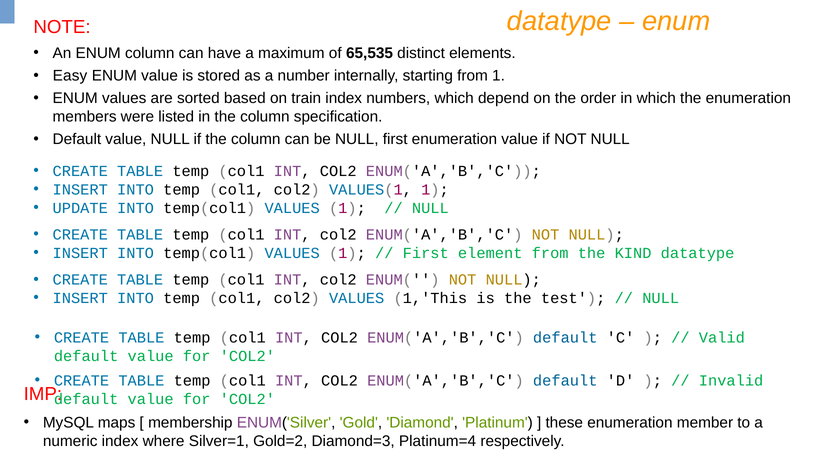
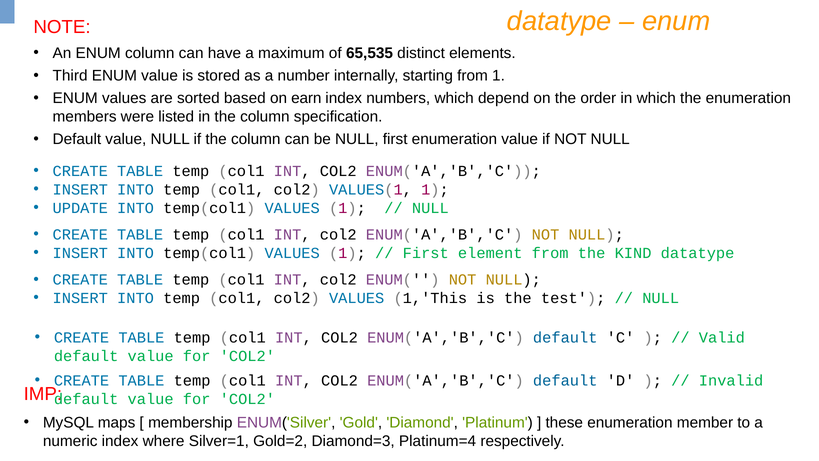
Easy: Easy -> Third (70, 76)
train: train -> earn (306, 98)
